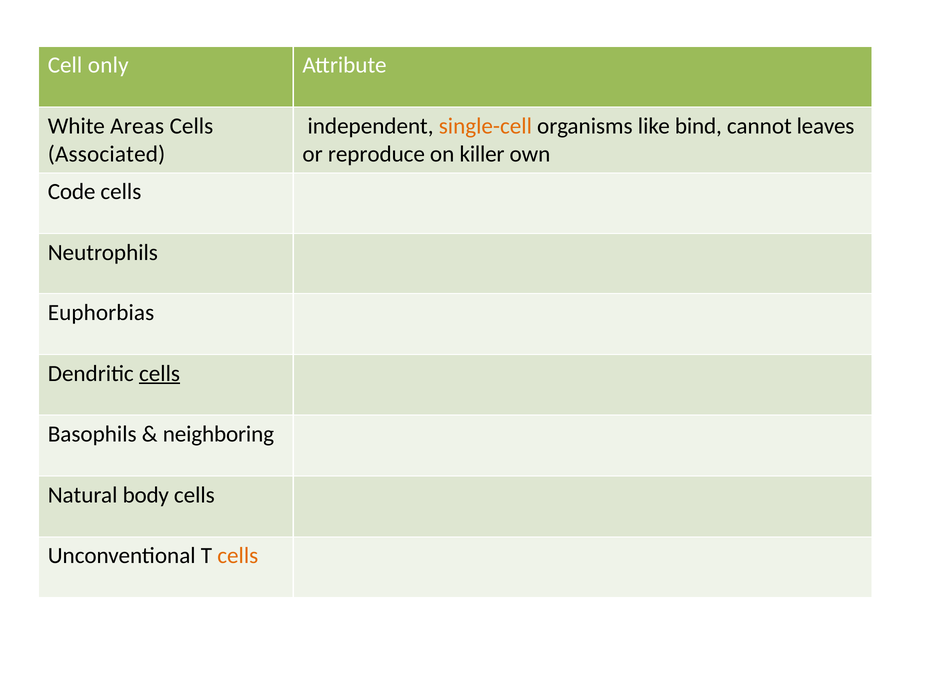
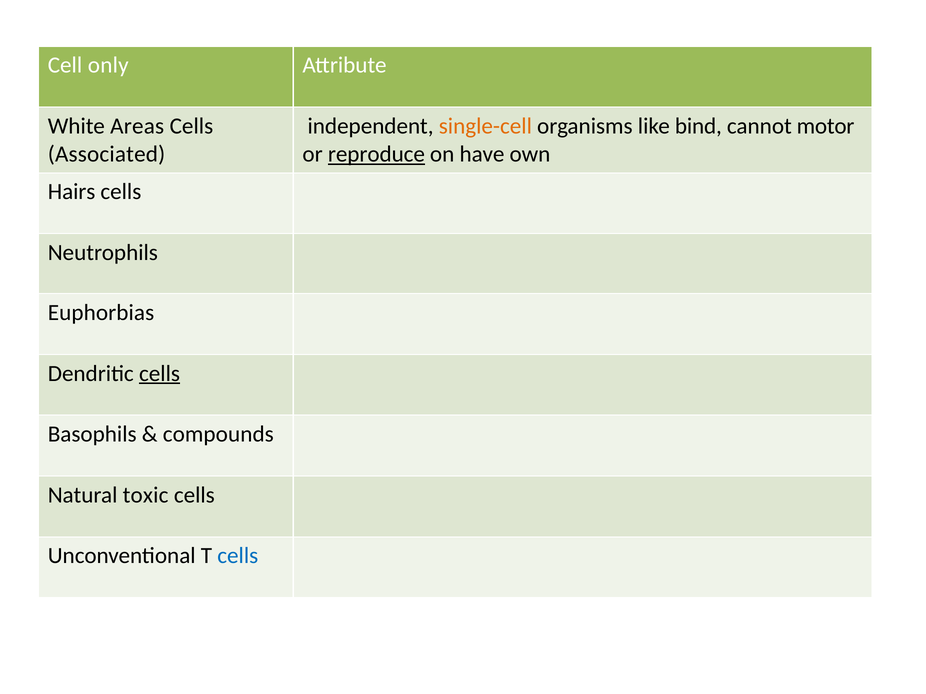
leaves: leaves -> motor (826, 126)
reproduce underline: none -> present (376, 154)
killer: killer -> have (482, 154)
Code: Code -> Hairs (72, 192)
neighboring: neighboring -> compounds (218, 435)
body: body -> toxic (146, 495)
cells colour: orange -> blue (238, 556)
